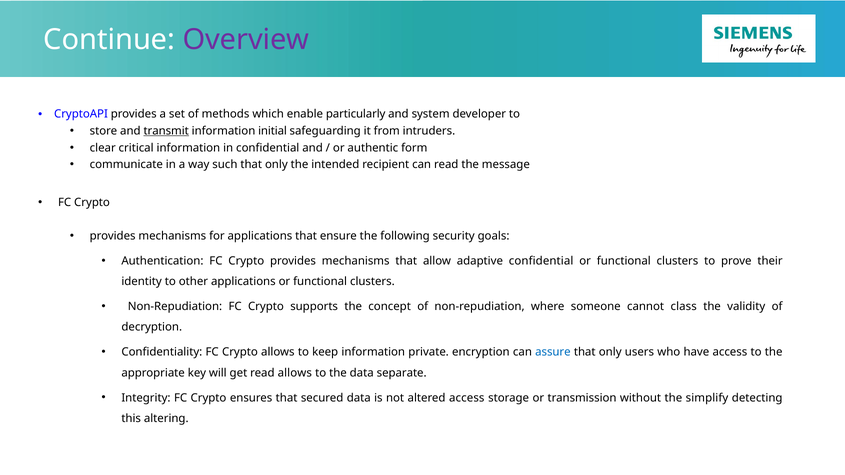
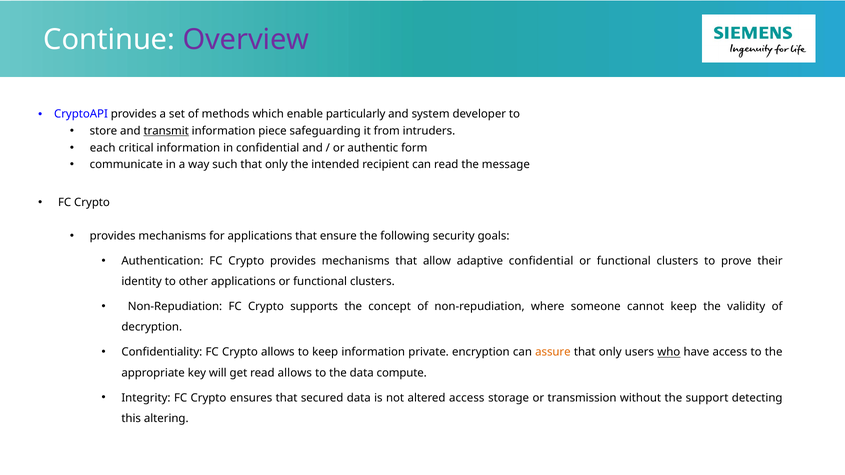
initial: initial -> piece (272, 131)
clear: clear -> each (103, 148)
cannot class: class -> keep (684, 307)
assure colour: blue -> orange (553, 352)
who underline: none -> present (669, 352)
separate: separate -> compute (402, 373)
simplify: simplify -> support (707, 398)
